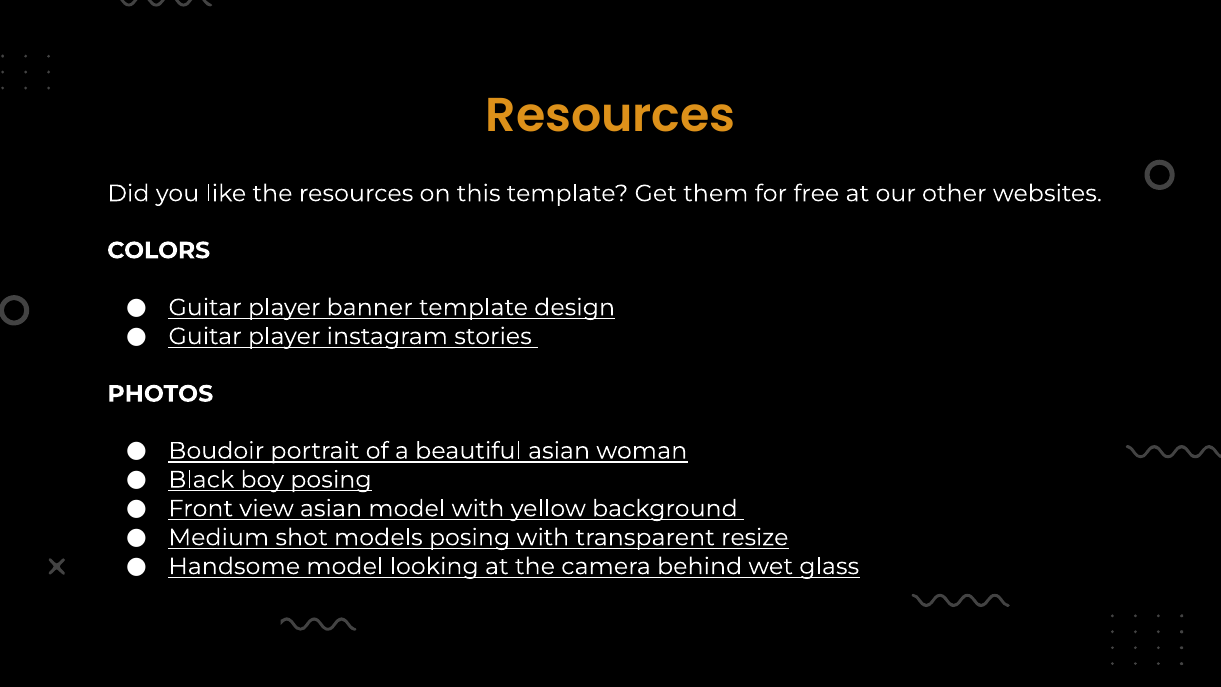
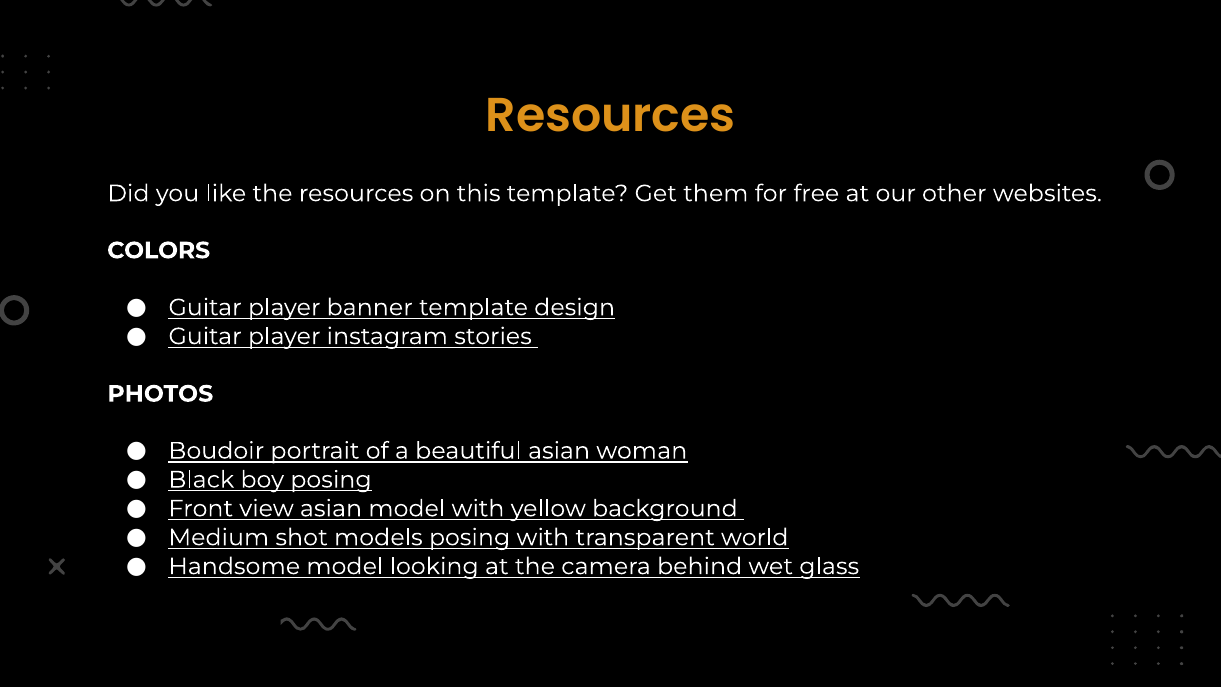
resize: resize -> world (755, 537)
